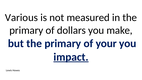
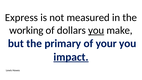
Various: Various -> Express (21, 17)
primary: primary -> working (26, 30)
you underline: none -> present (96, 30)
